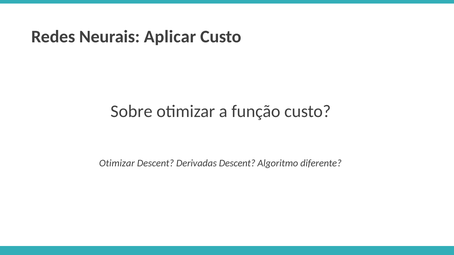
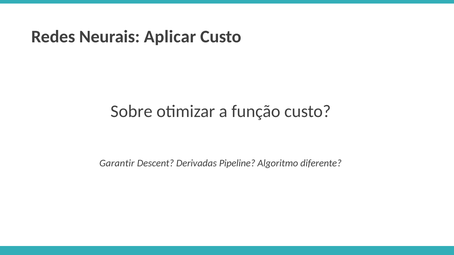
Otimizar: Otimizar -> Garantir (117, 163)
Derivadas Descent: Descent -> Pipeline (237, 163)
